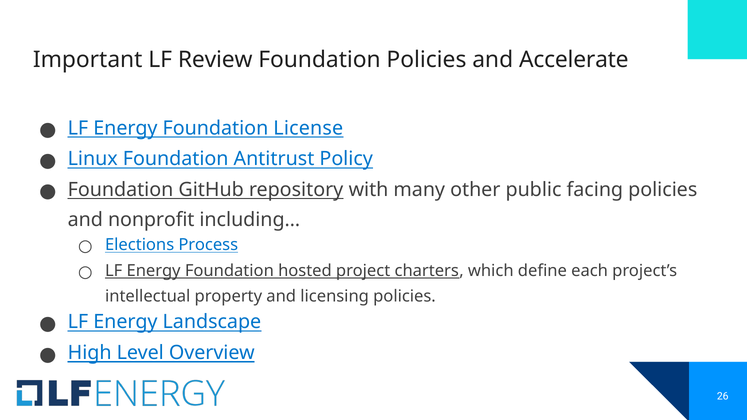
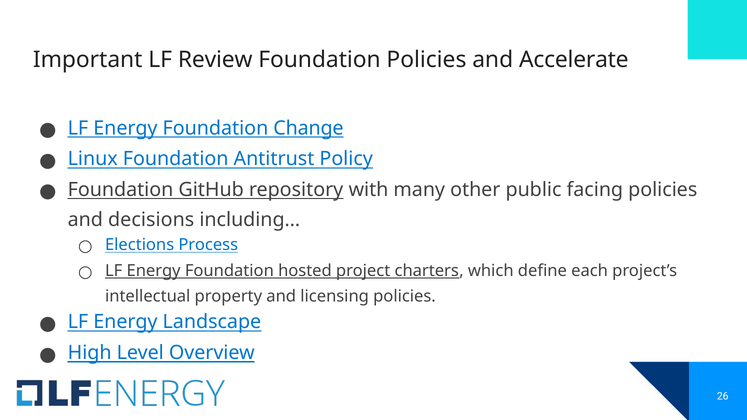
License: License -> Change (308, 128)
nonprofit: nonprofit -> decisions (151, 220)
